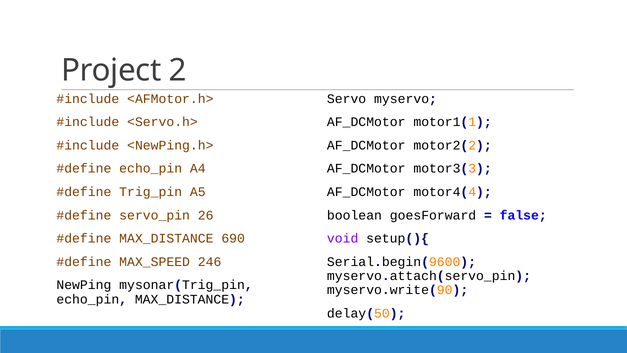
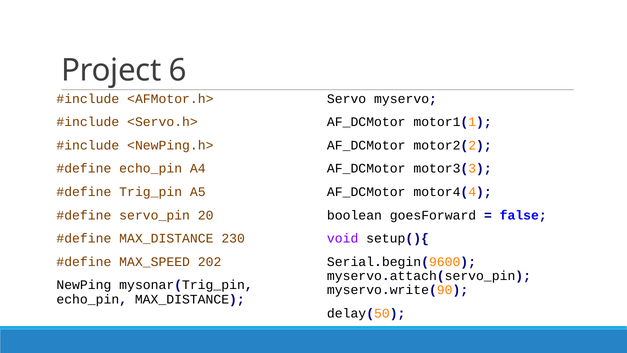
2: 2 -> 6 (178, 70)
26: 26 -> 20 (206, 215)
690: 690 -> 230 (233, 238)
246: 246 -> 202 (210, 262)
